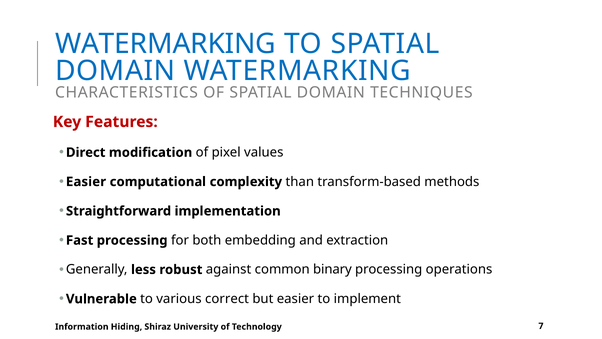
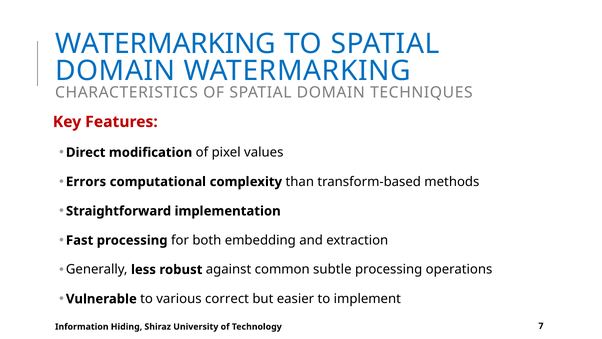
Easier: Easier -> Errors (86, 182)
binary: binary -> subtle (332, 269)
